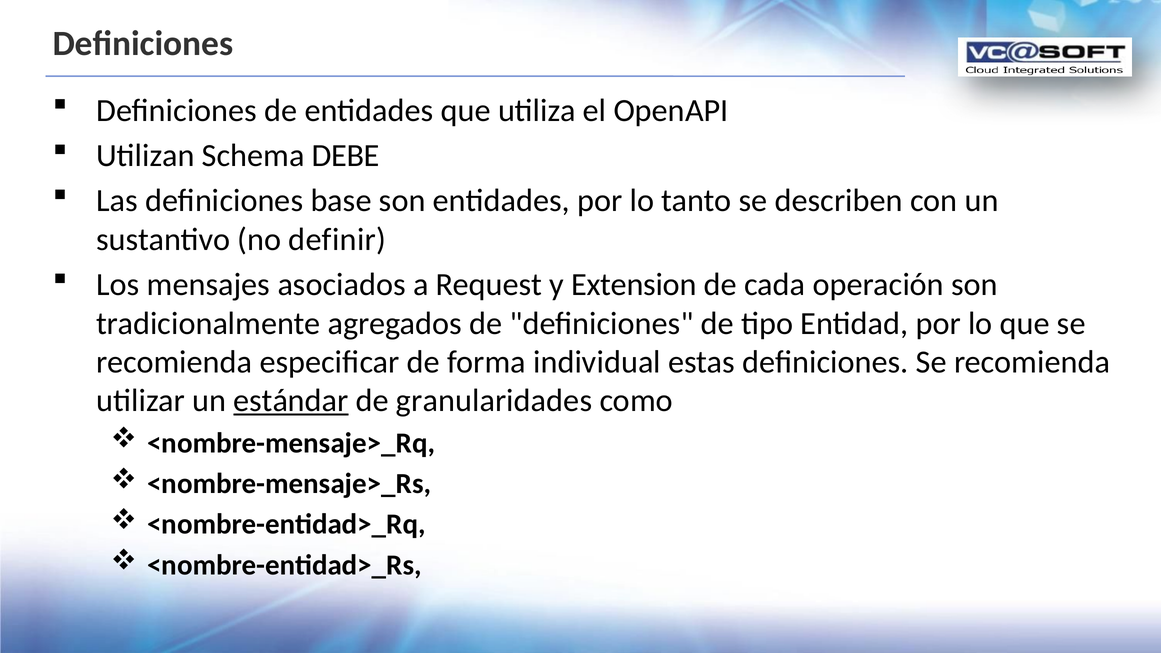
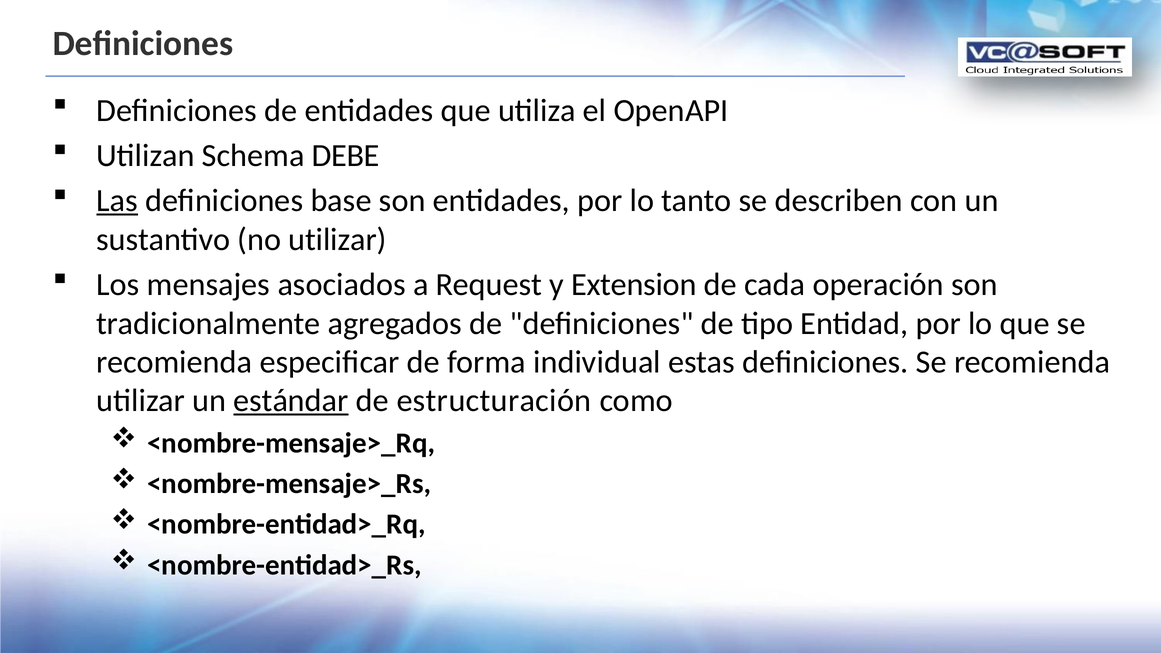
Las underline: none -> present (117, 201)
no definir: definir -> utilizar (337, 240)
granularidades: granularidades -> estructuración (494, 401)
